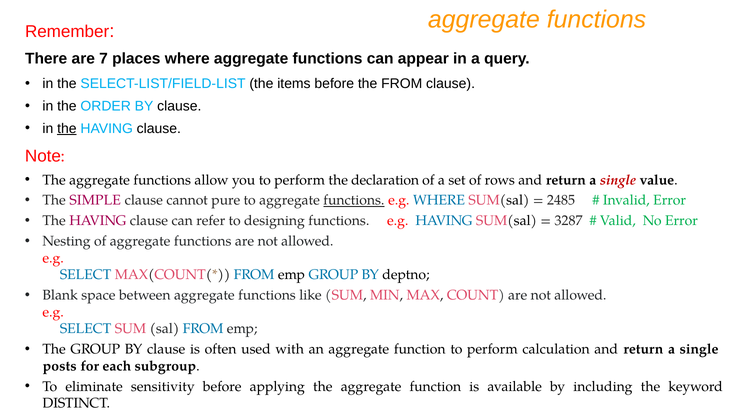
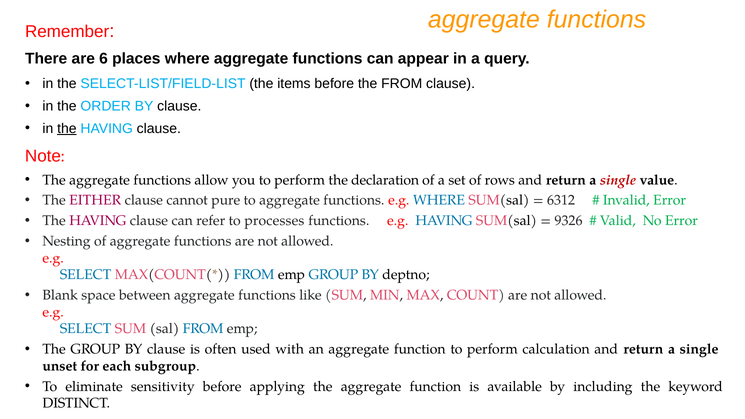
7: 7 -> 6 (104, 59)
SIMPLE: SIMPLE -> EITHER (95, 200)
functions underline: present -> none (354, 200)
2485: 2485 -> 6312 (561, 200)
designing: designing -> processes (274, 221)
3287: 3287 -> 9326 (569, 221)
posts: posts -> unset (60, 366)
